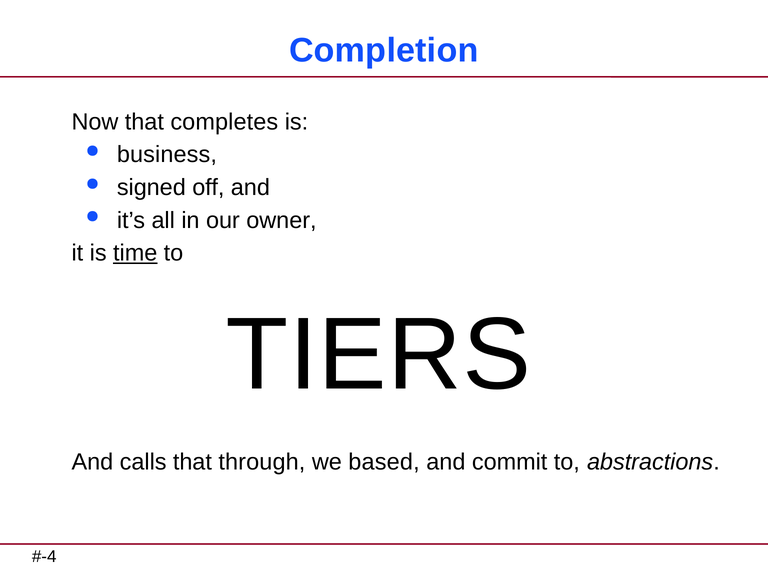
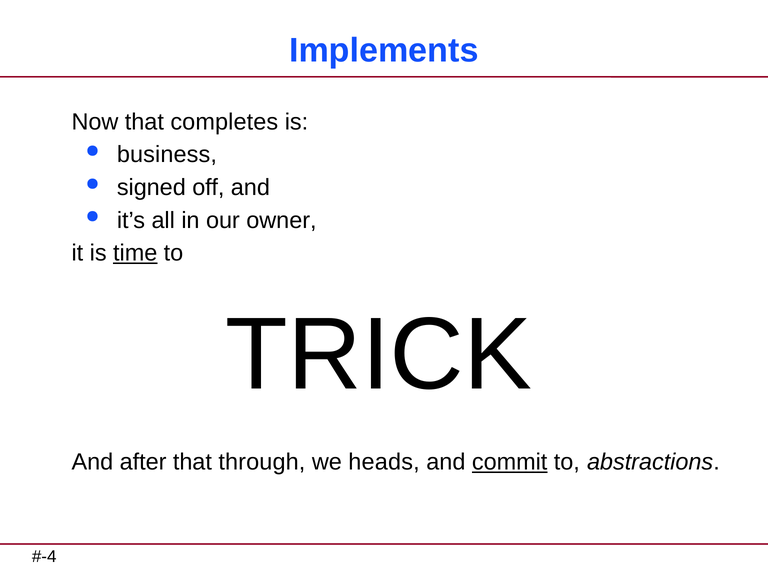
Completion: Completion -> Implements (384, 50)
TIERS: TIERS -> TRICK (379, 355)
calls: calls -> after (143, 462)
based: based -> heads (384, 462)
commit underline: none -> present (510, 462)
